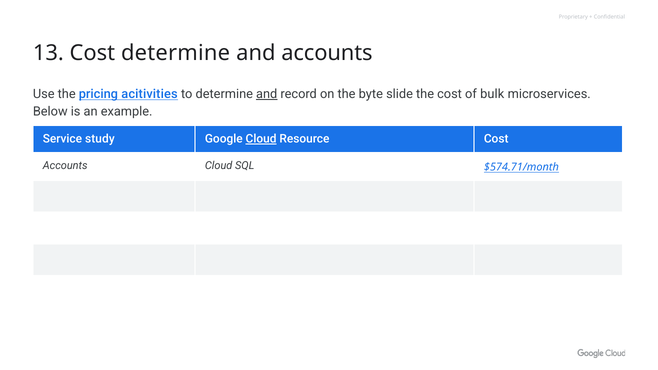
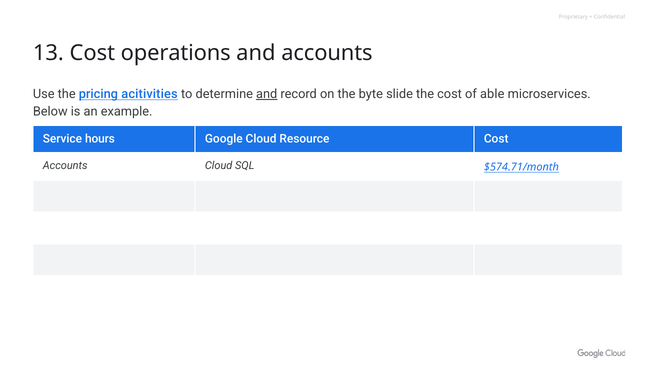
Cost determine: determine -> operations (176, 53)
bulk: bulk -> able (492, 94)
study: study -> hours (100, 139)
Cloud underline: present -> none (261, 139)
